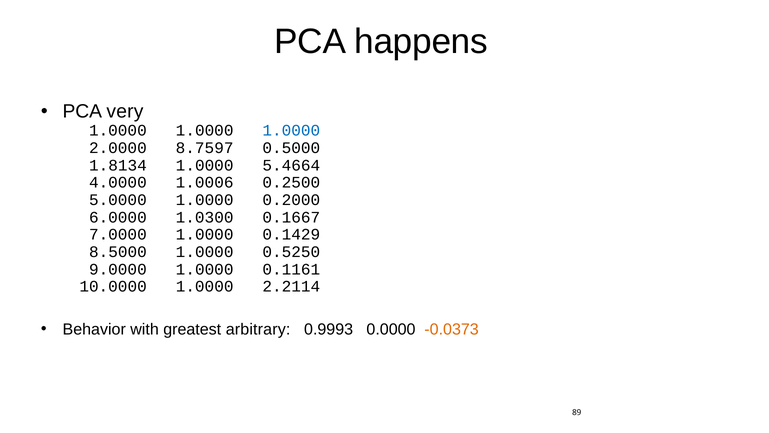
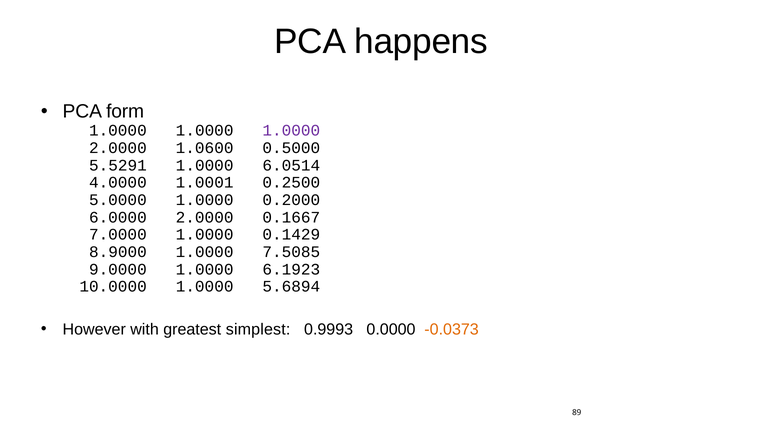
very: very -> form (125, 111)
1.0000 colour: blue -> purple (291, 131)
8.7597: 8.7597 -> 1.0600 (205, 148)
1.8134: 1.8134 -> 5.5291 (118, 165)
5.4664: 5.4664 -> 6.0514 (291, 165)
1.0006: 1.0006 -> 1.0001 (205, 182)
6.0000 1.0300: 1.0300 -> 2.0000 (205, 217)
8.5000: 8.5000 -> 8.9000 (118, 252)
0.5250: 0.5250 -> 7.5085 (291, 252)
0.1161: 0.1161 -> 6.1923 (291, 269)
2.2114: 2.2114 -> 5.6894 (291, 286)
Behavior: Behavior -> However (94, 329)
arbitrary: arbitrary -> simplest (258, 329)
